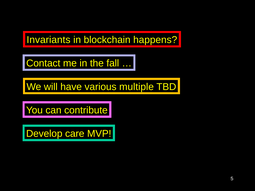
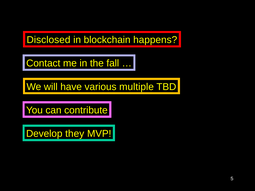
Invariants: Invariants -> Disclosed (49, 40)
care: care -> they (75, 134)
